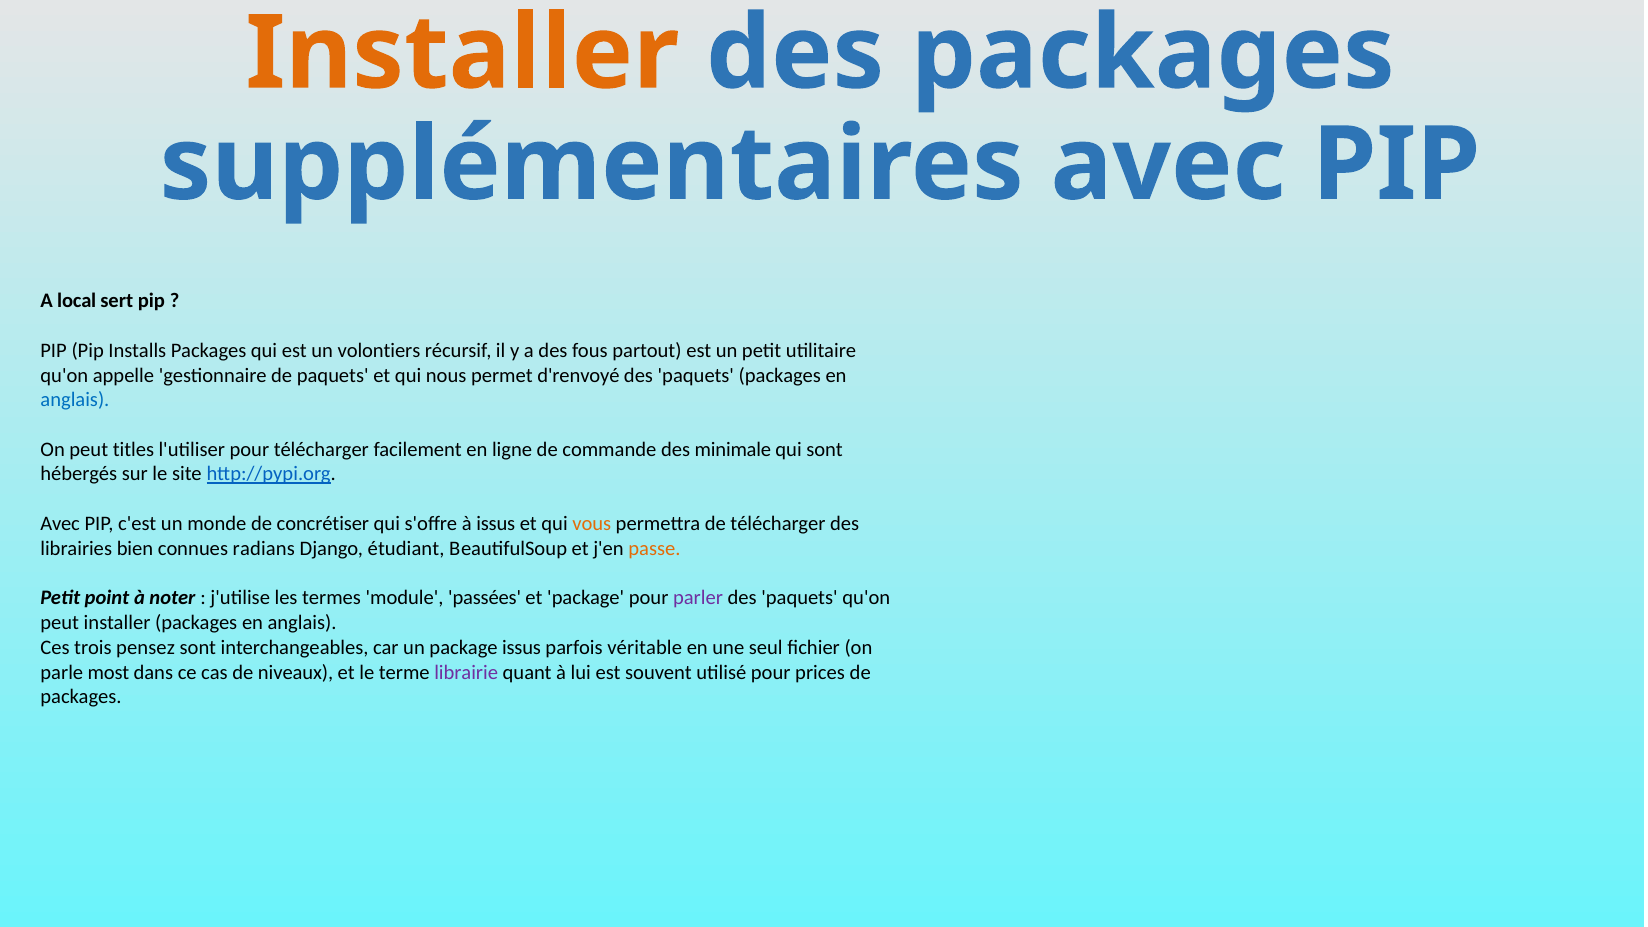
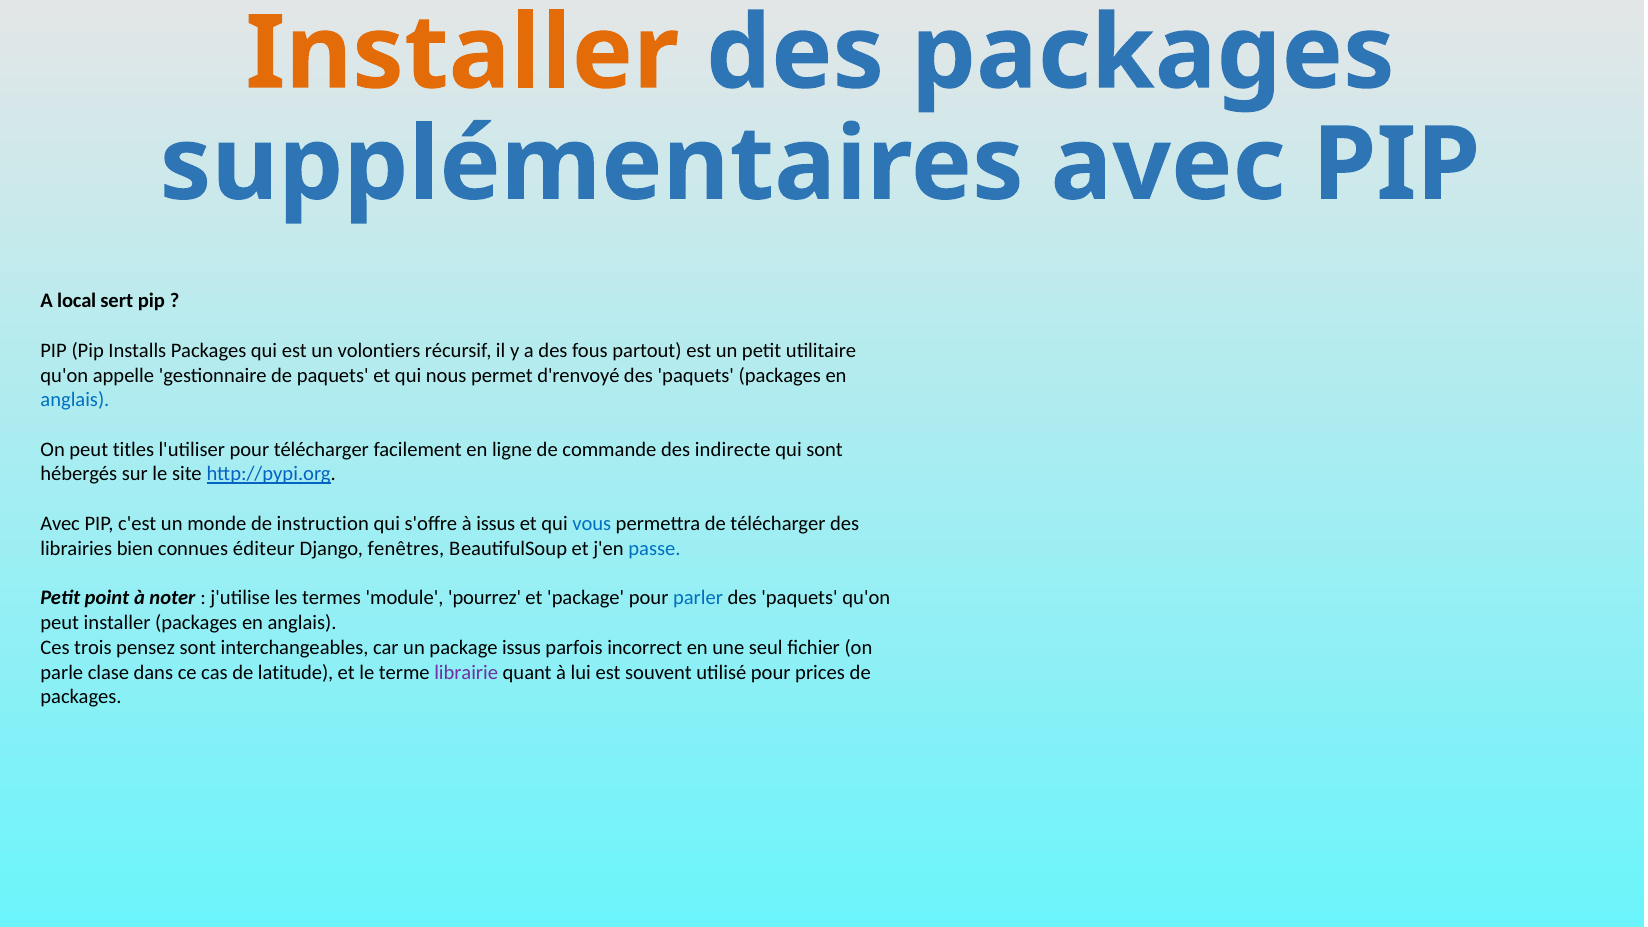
minimale: minimale -> indirecte (733, 449)
concrétiser: concrétiser -> instruction (323, 524)
vous colour: orange -> blue (592, 524)
radians: radians -> éditeur (264, 549)
étudiant: étudiant -> fenêtres (406, 549)
passe colour: orange -> blue (654, 549)
passées: passées -> pourrez (485, 598)
parler colour: purple -> blue (698, 598)
véritable: véritable -> incorrect (645, 648)
most: most -> clase (108, 672)
niveaux: niveaux -> latitude (296, 672)
